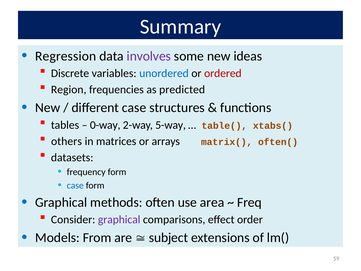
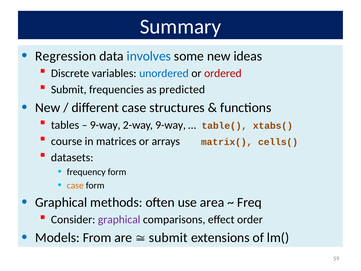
involves colour: purple -> blue (149, 56)
Region: Region -> Submit (69, 90)
0-way: 0-way -> 9-way (105, 125)
2-way 5-way: 5-way -> 9-way (171, 125)
others: others -> course (67, 141)
often(: often( -> cells( (278, 142)
case colour: blue -> orange (75, 185)
subject: subject -> submit (168, 237)
